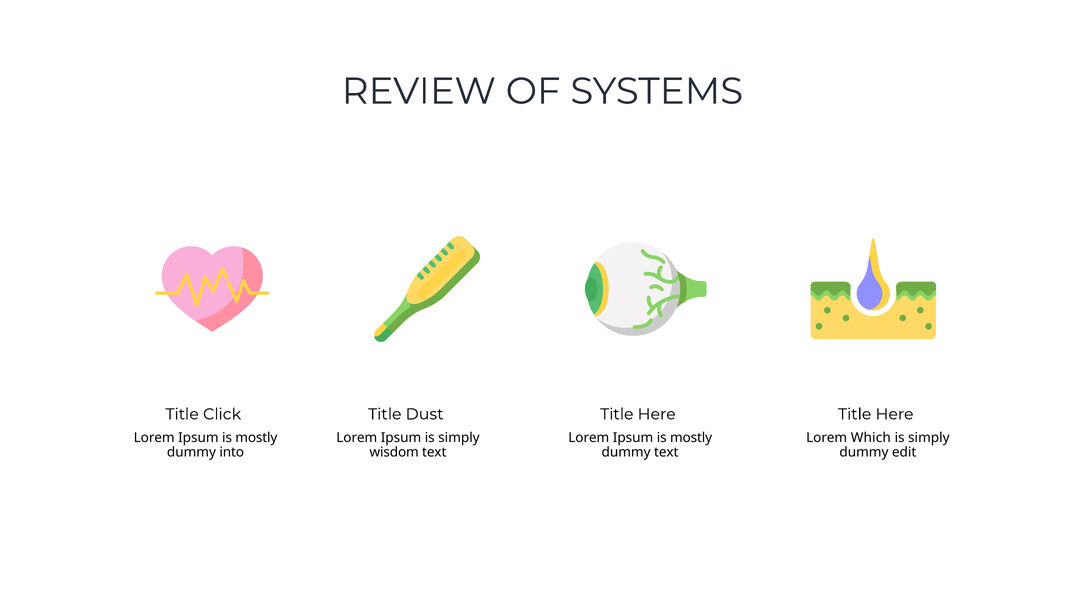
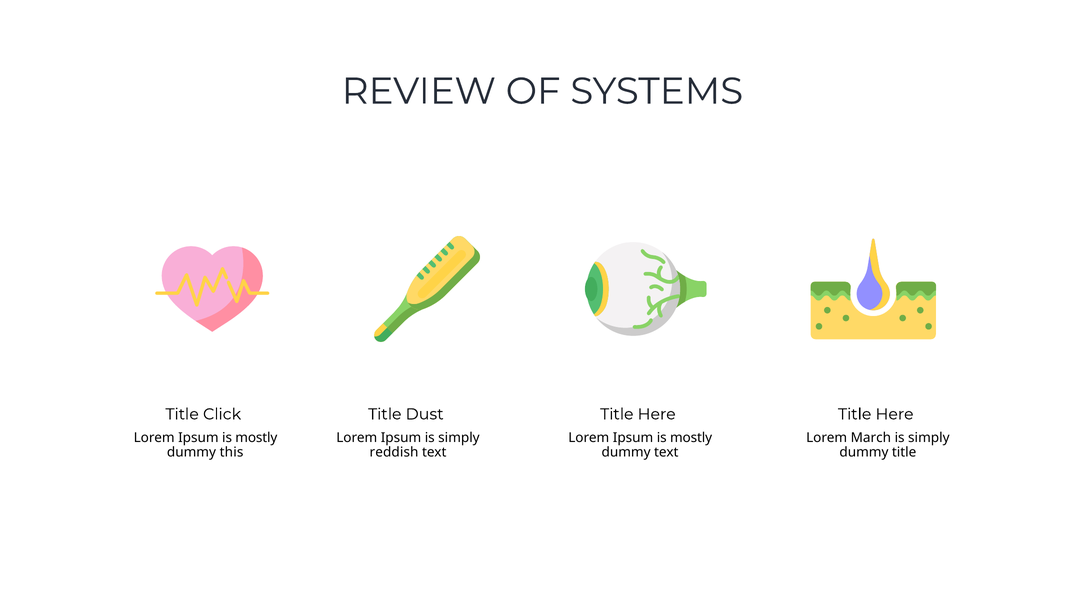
Which: Which -> March (871, 437)
into: into -> this (232, 452)
wisdom: wisdom -> reddish (394, 452)
dummy edit: edit -> title (904, 452)
